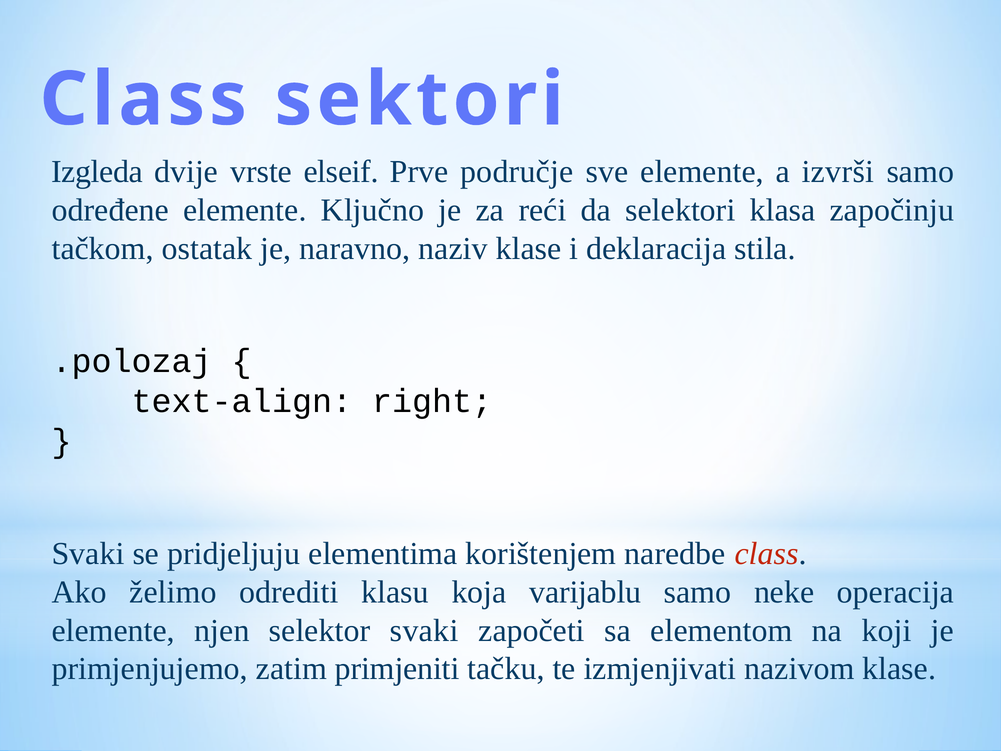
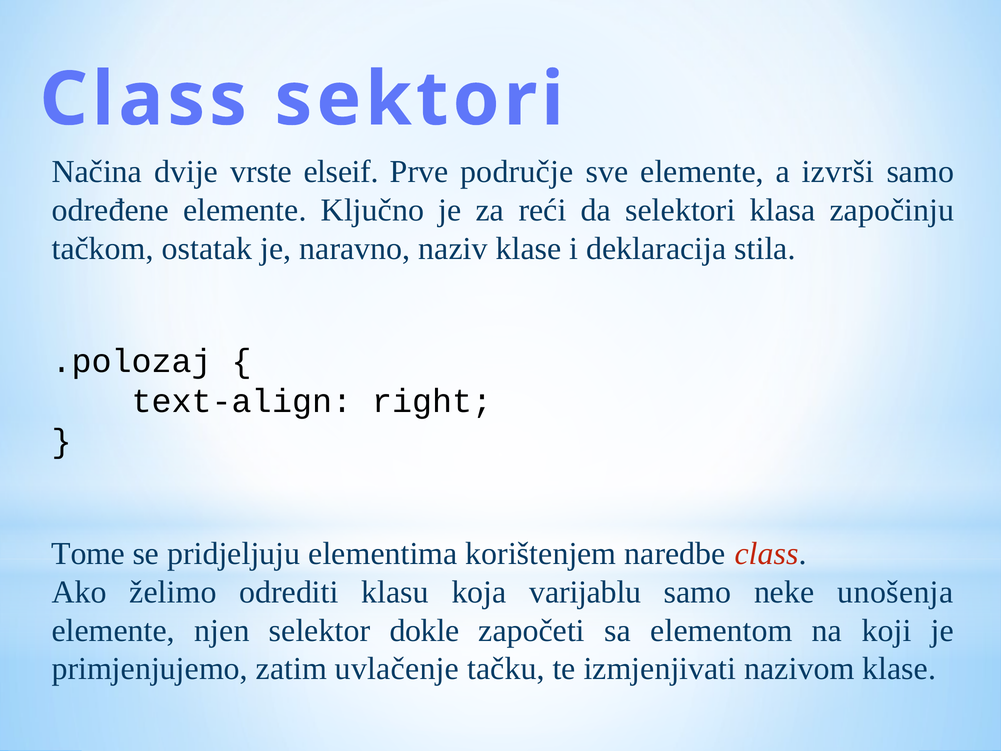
Izgleda: Izgleda -> Načina (97, 172)
Svaki: Svaki -> Tome (88, 554)
operacija: operacija -> unošenja (895, 592)
selektor svaki: svaki -> dokle (424, 630)
primjeniti: primjeniti -> uvlačenje (397, 669)
